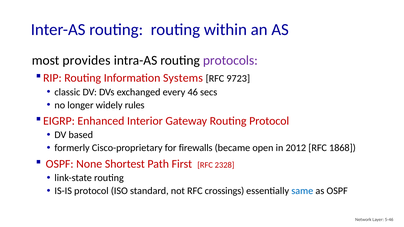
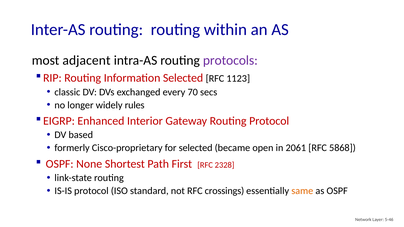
provides: provides -> adjacent (86, 60)
Information Systems: Systems -> Selected (183, 78)
9723: 9723 -> 1123 (238, 79)
46: 46 -> 70 (193, 92)
for firewalls: firewalls -> selected (196, 148)
2012: 2012 -> 2061 (296, 148)
1868: 1868 -> 5868 (342, 148)
same colour: blue -> orange (302, 191)
